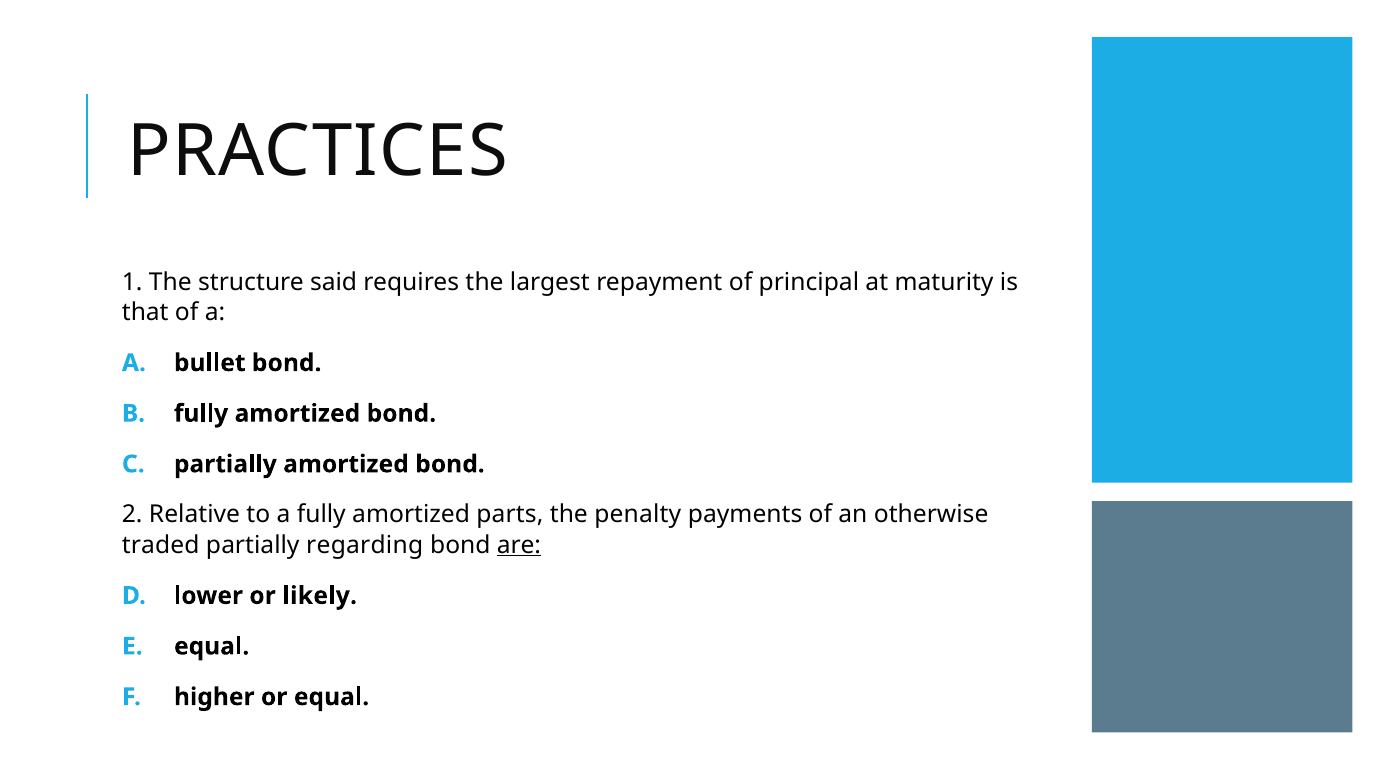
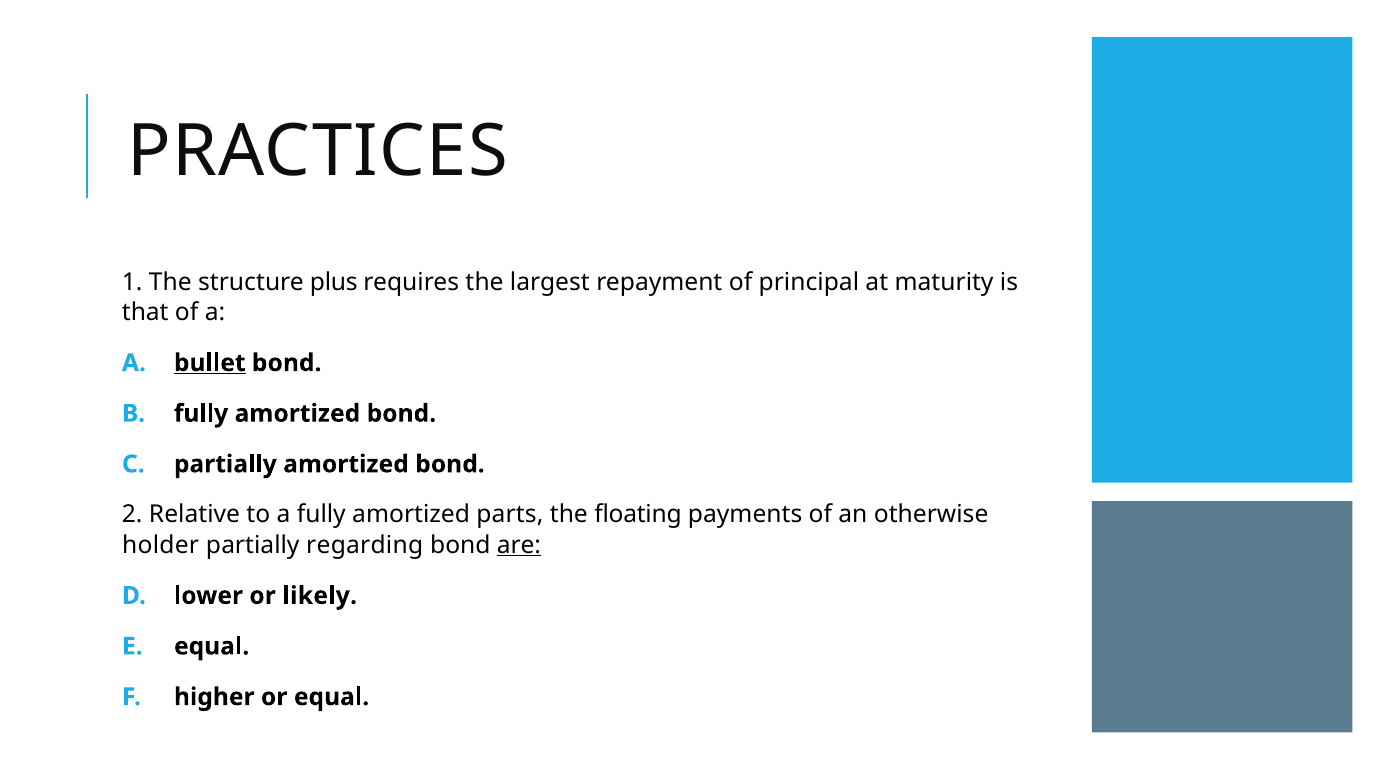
said: said -> plus (334, 282)
bullet underline: none -> present (210, 363)
penalty: penalty -> floating (638, 514)
traded: traded -> holder (161, 545)
